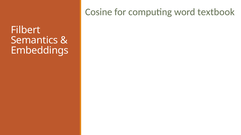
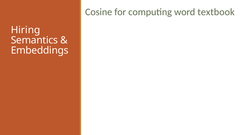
Filbert: Filbert -> Hiring (26, 30)
